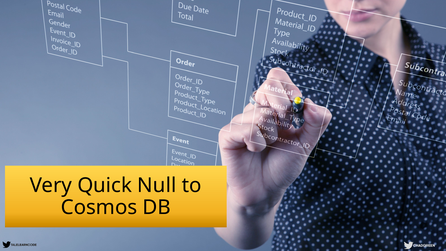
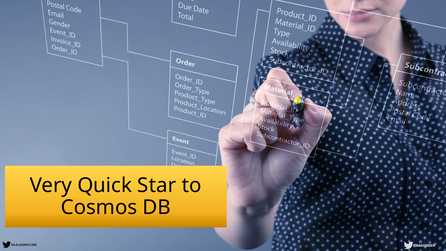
Null: Null -> Star (157, 185)
